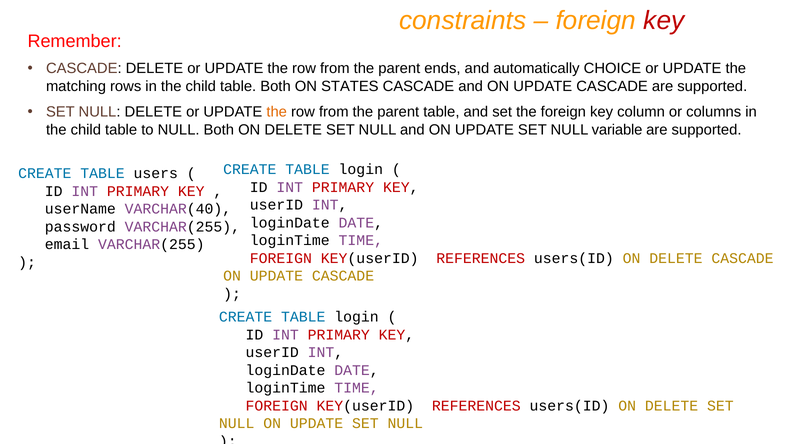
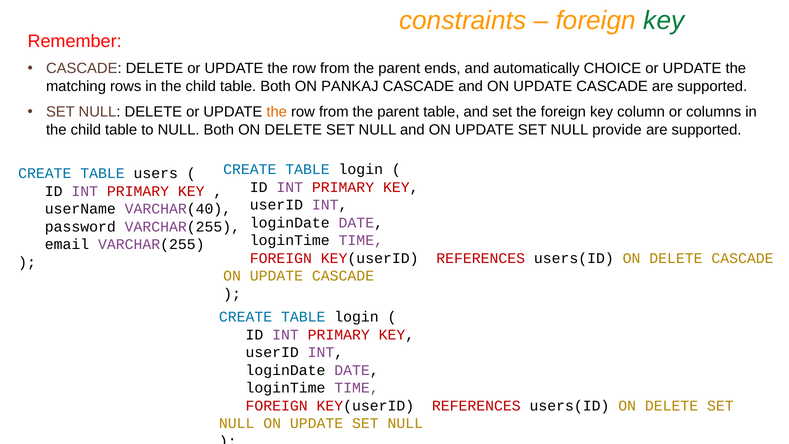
key colour: red -> green (664, 21)
STATES: STATES -> PANKAJ (350, 86)
variable: variable -> provide (617, 130)
